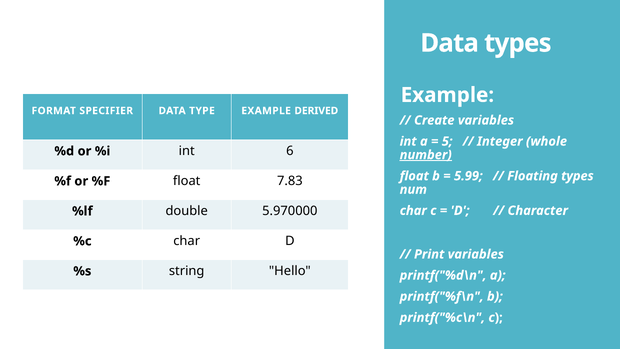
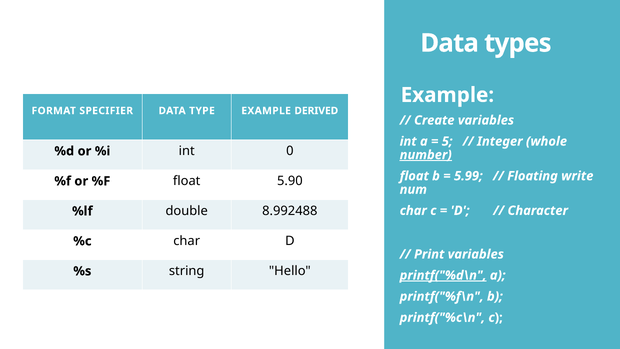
6: 6 -> 0 (290, 151)
Floating types: types -> write (577, 176)
7.83: 7.83 -> 5.90 (290, 181)
5.970000: 5.970000 -> 8.992488 (290, 211)
printf("%d\n underline: none -> present (443, 275)
